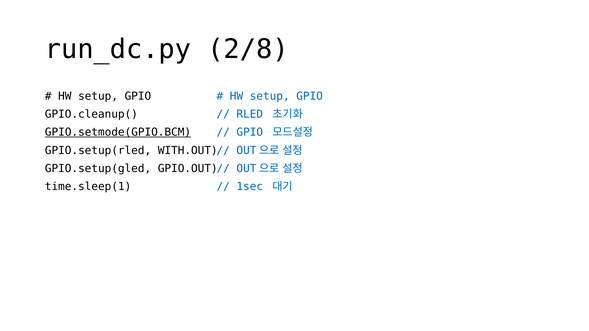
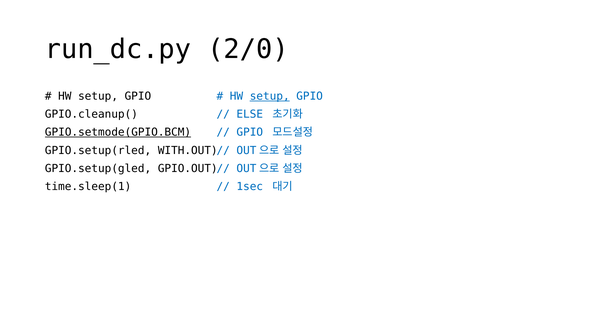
2/8: 2/8 -> 2/0 (248, 49)
setup underline: none -> present (270, 96)
RLED: RLED -> ELSE (250, 114)
